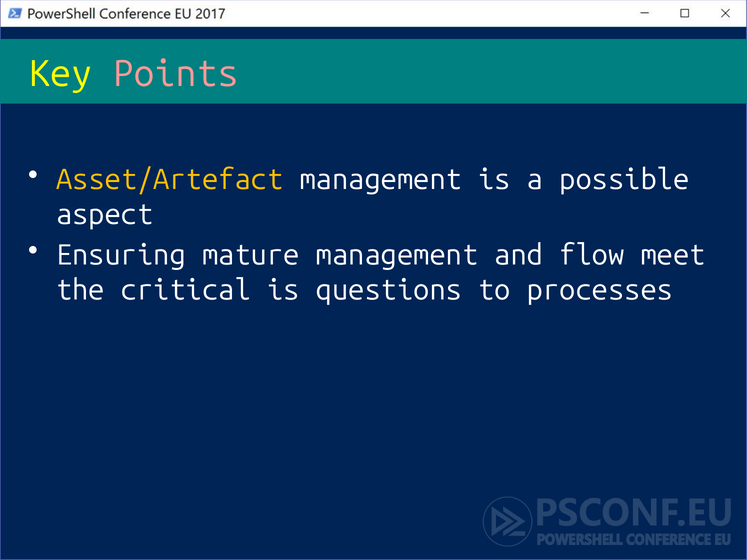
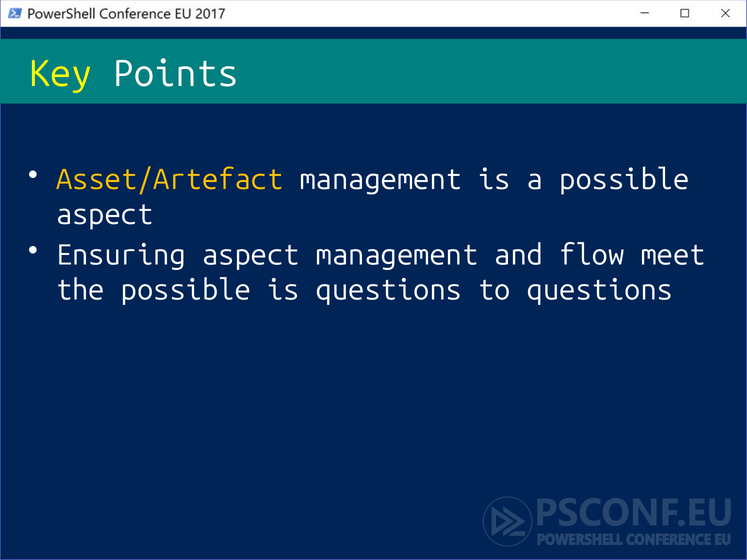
Points colour: pink -> white (176, 74)
Ensuring mature: mature -> aspect (251, 255)
the critical: critical -> possible (186, 290)
to processes: processes -> questions (600, 290)
